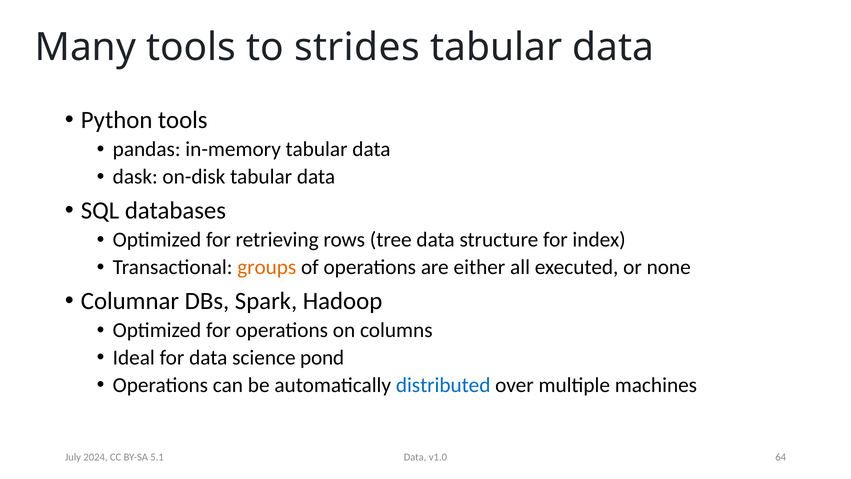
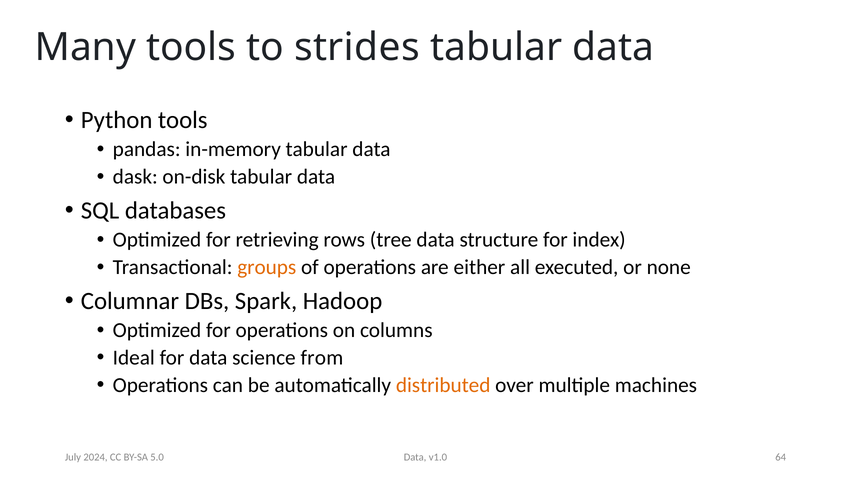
pond: pond -> from (322, 358)
distributed colour: blue -> orange (443, 385)
5.1: 5.1 -> 5.0 (157, 457)
